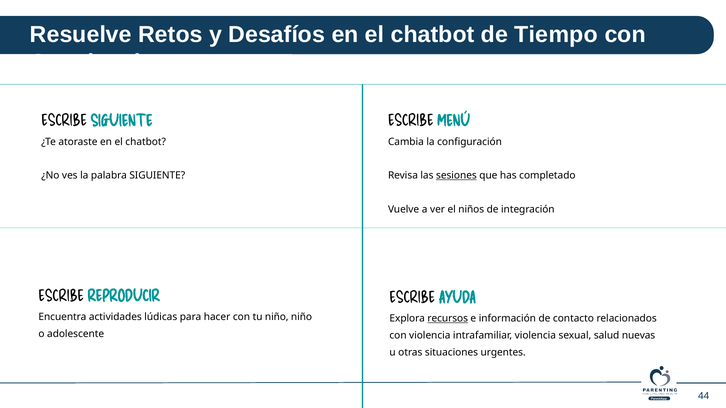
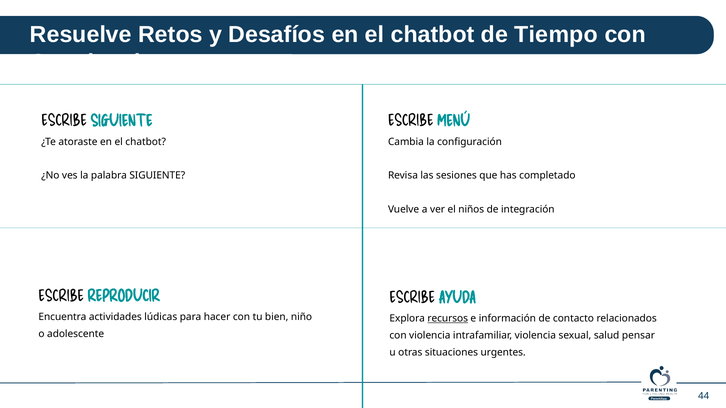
sesiones underline: present -> none (456, 176)
tu niño: niño -> bien (277, 317)
nuevas: nuevas -> pensar (638, 336)
